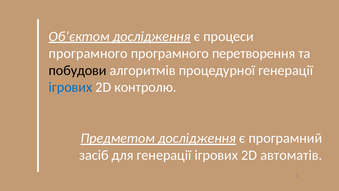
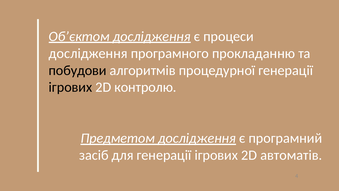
програмного: програмного -> дослідження (88, 53)
перетворення: перетворення -> прокладанню (254, 53)
ігрових colour: blue -> black (70, 87)
